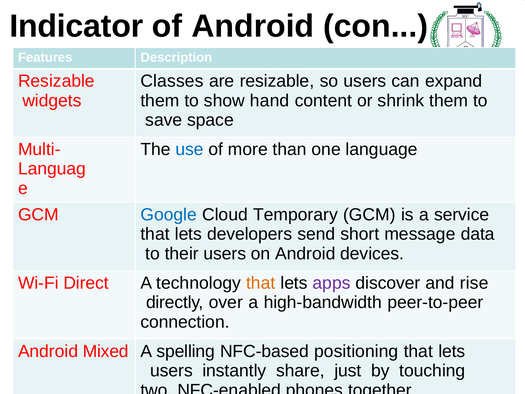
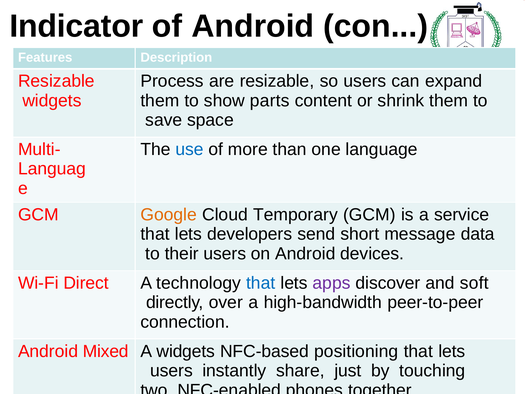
Classes: Classes -> Process (172, 81)
hand: hand -> parts (270, 101)
Google colour: blue -> orange (169, 214)
that colour: orange -> blue (261, 283)
rise: rise -> soft (474, 283)
A spelling: spelling -> widgets (186, 351)
